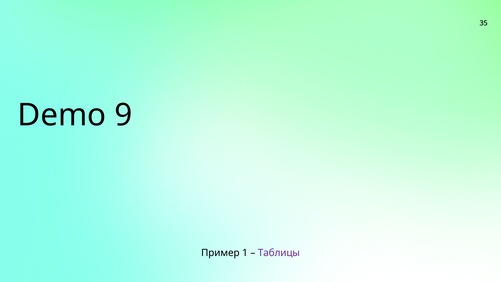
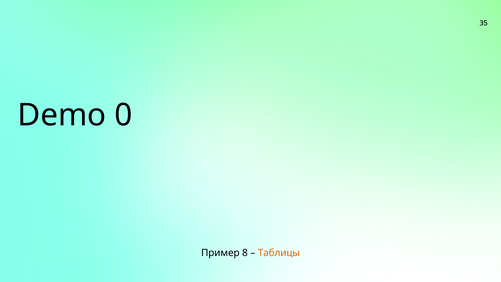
9: 9 -> 0 (123, 115)
1: 1 -> 8 (245, 253)
Таблицы colour: purple -> orange (279, 253)
